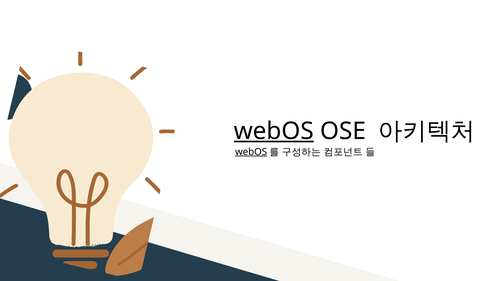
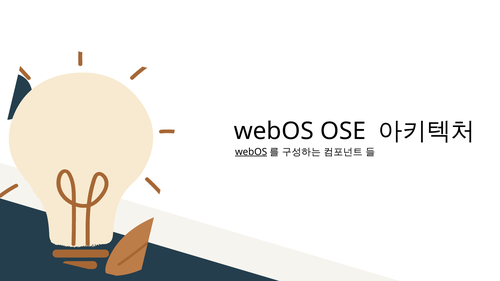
webOS underline: present -> none (274, 131)
